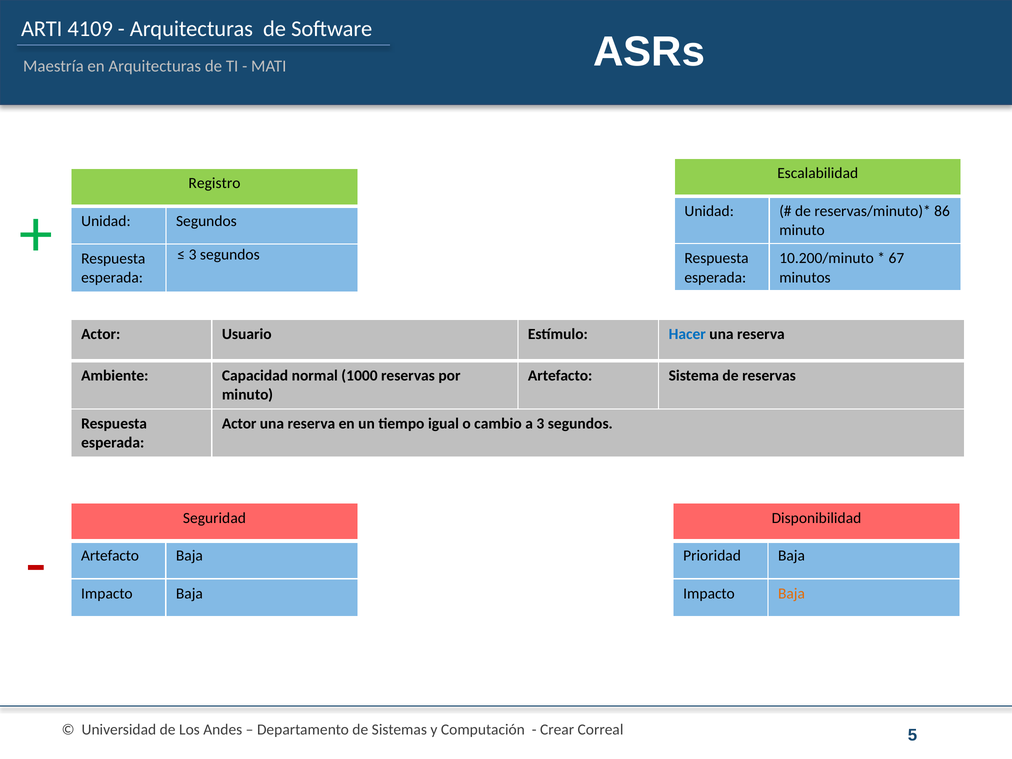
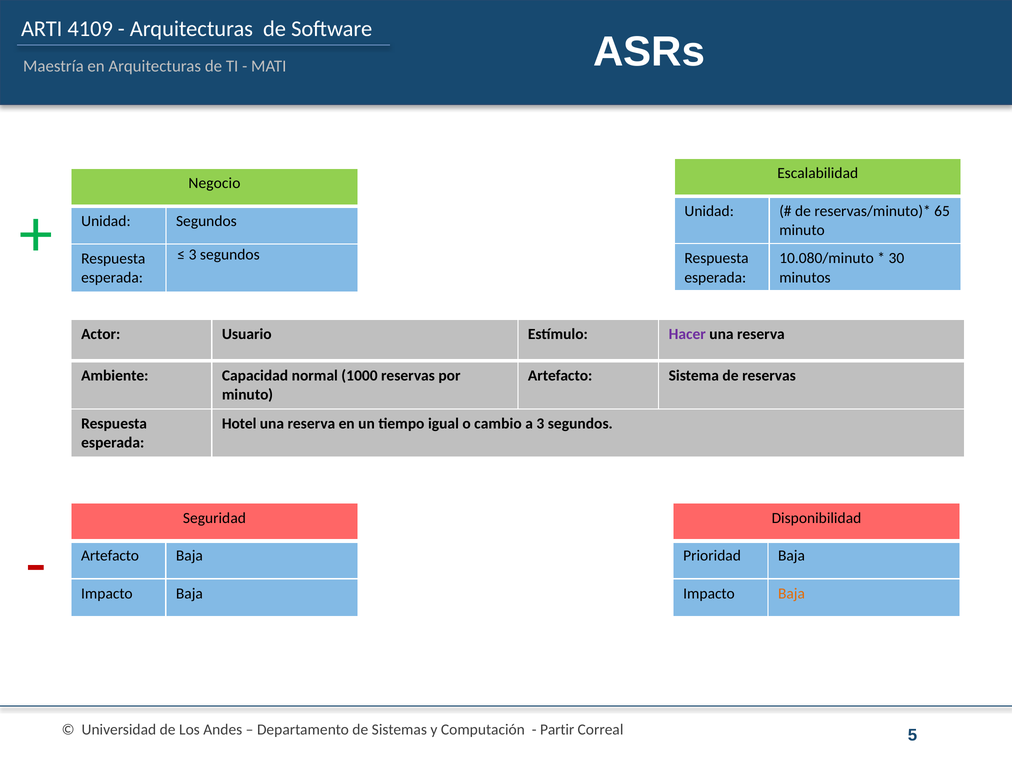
Registro: Registro -> Negocio (214, 183)
86: 86 -> 65 (942, 211)
10.200/minuto: 10.200/minuto -> 10.080/minuto (827, 258)
67: 67 -> 30 (896, 258)
Hacer colour: blue -> purple (687, 334)
Actor: Actor -> Hotel (239, 424)
Crear: Crear -> Partir (557, 730)
